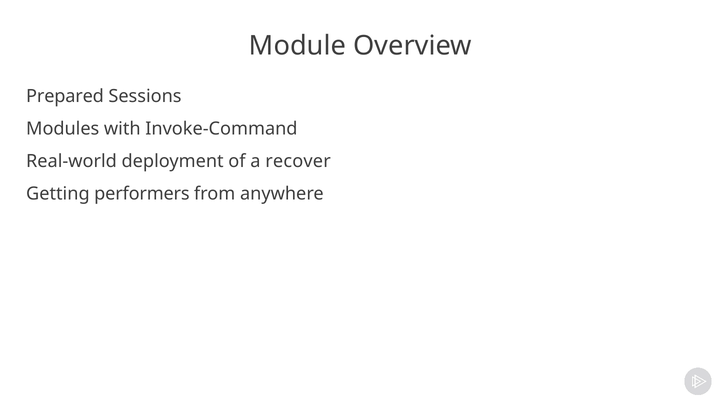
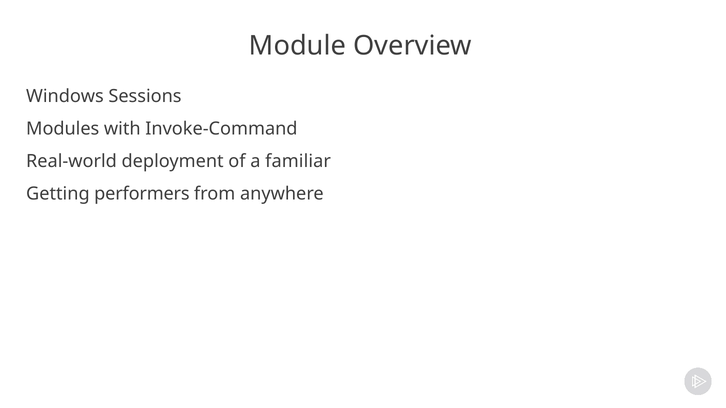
Prepared: Prepared -> Windows (65, 97)
recover: recover -> familiar (298, 161)
